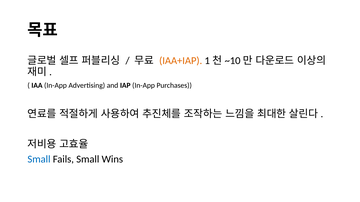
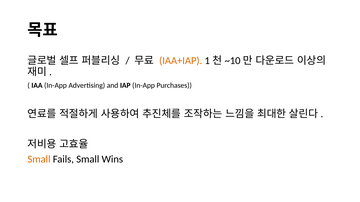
Small colour: blue -> orange (39, 160)
